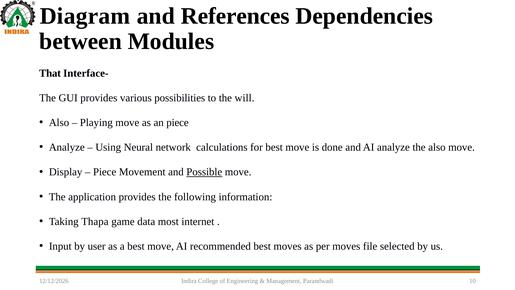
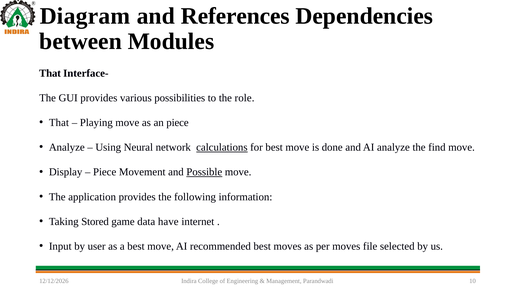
will: will -> role (245, 98)
Also: Also -> That (59, 123)
calculations underline: none -> present (222, 147)
the also: also -> find (437, 147)
Thapa: Thapa -> Stored (95, 221)
most: most -> have (168, 221)
